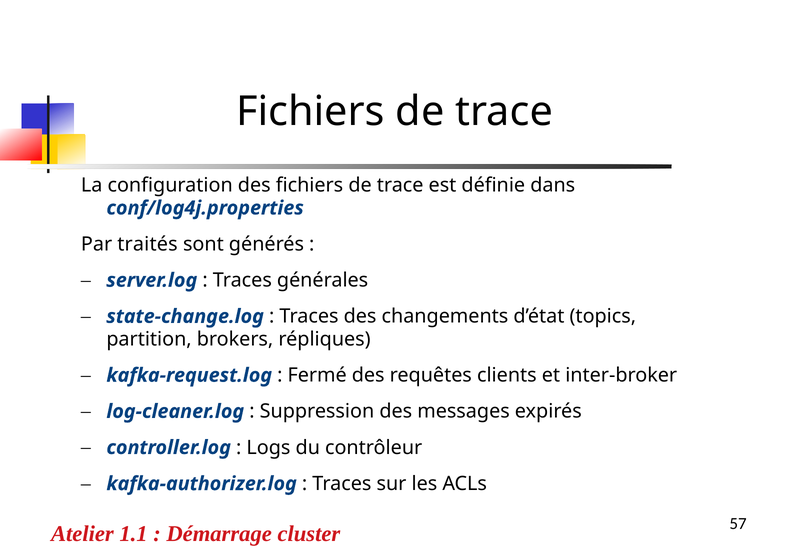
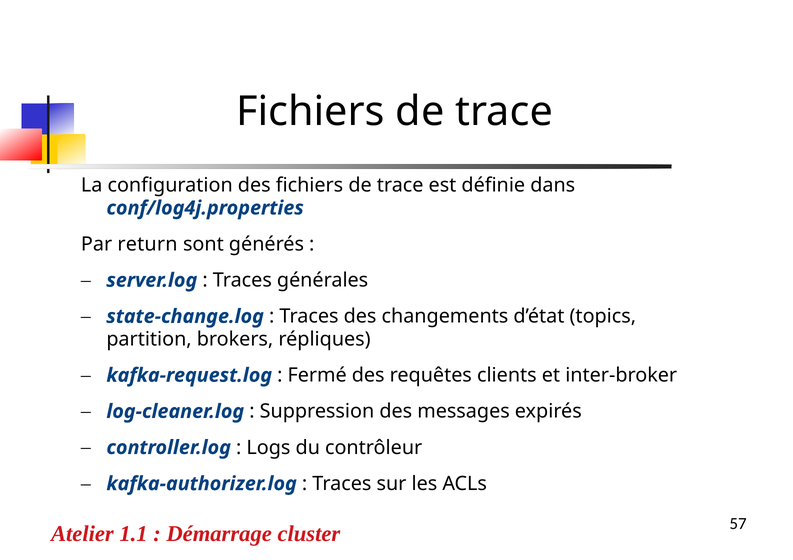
traités: traités -> return (147, 244)
